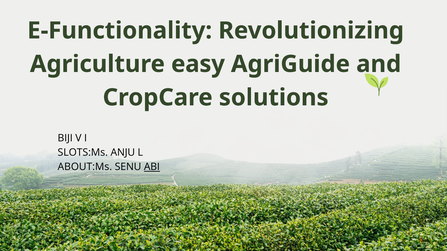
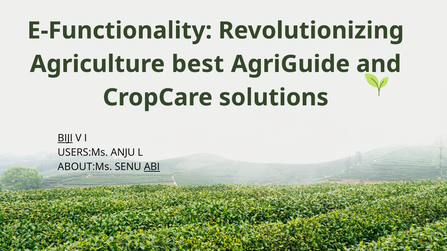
easy: easy -> best (198, 64)
BIJI underline: none -> present (65, 138)
SLOTS:Ms: SLOTS:Ms -> USERS:Ms (83, 153)
